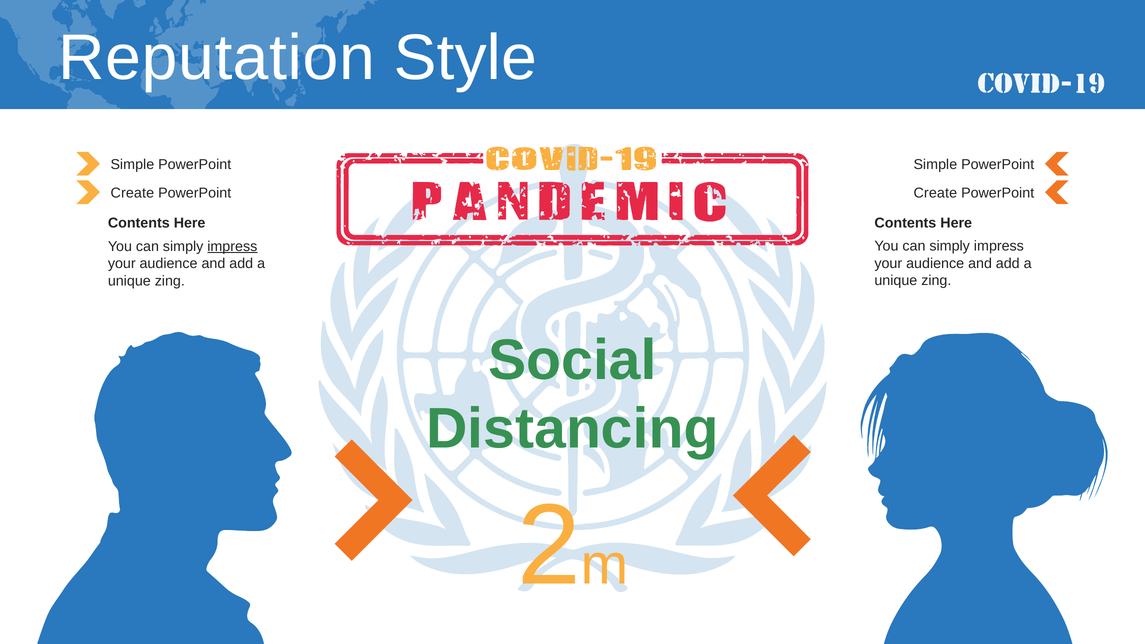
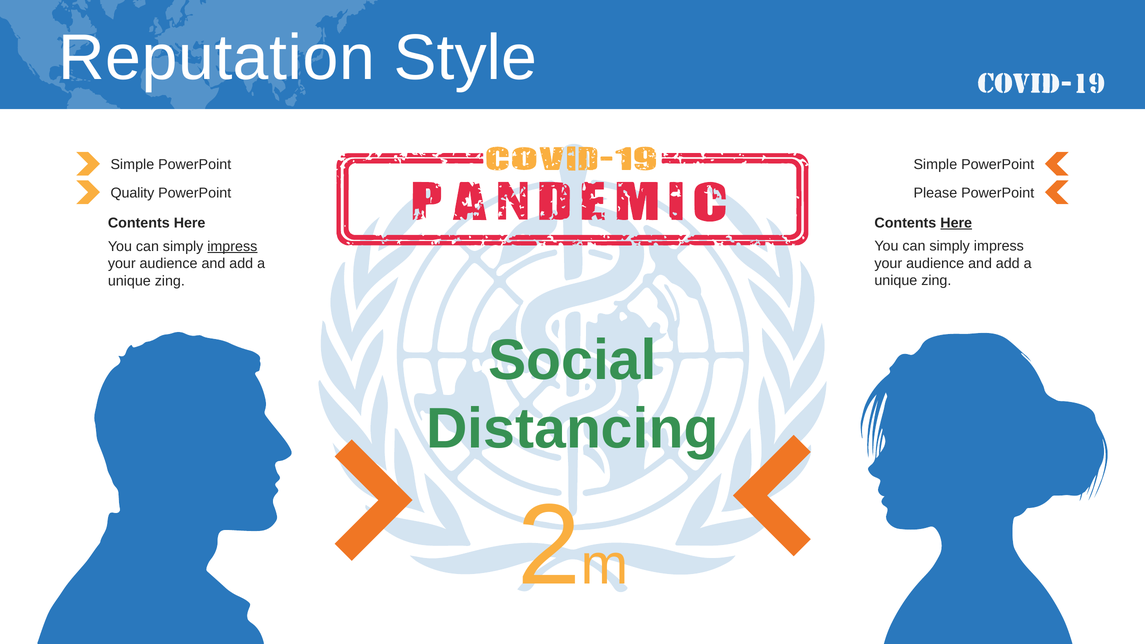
Create: Create -> Quality (132, 193)
Create: Create -> Please (935, 193)
Here underline: none -> present (956, 223)
